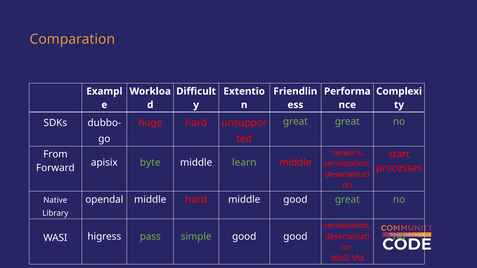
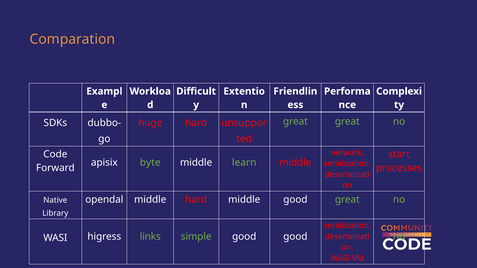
From: From -> Code (55, 155)
pass: pass -> links (150, 237)
